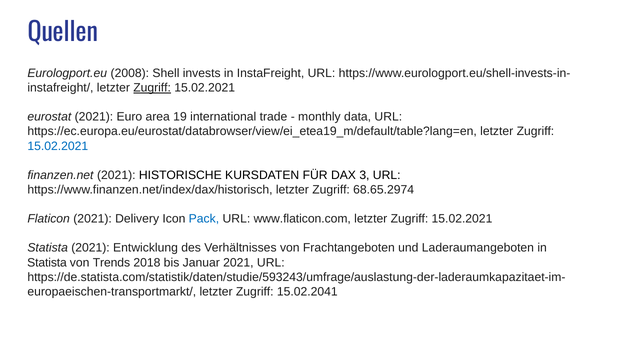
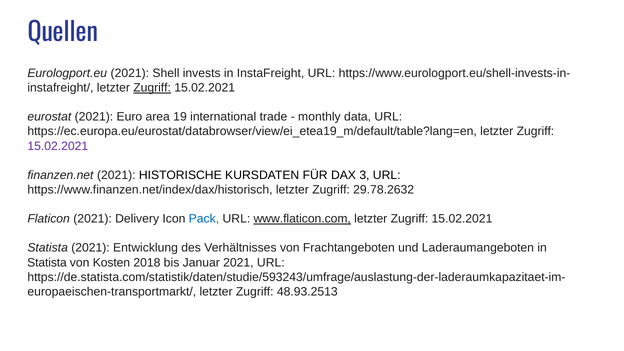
Eurologport.eu 2008: 2008 -> 2021 (130, 73)
15.02.2021 colour: blue -> purple (58, 146)
68.65.2974: 68.65.2974 -> 29.78.2632 (384, 190)
www.flaticon.com underline: none -> present (302, 219)
Trends: Trends -> Kosten (111, 263)
15.02.2041: 15.02.2041 -> 48.93.2513 (307, 292)
